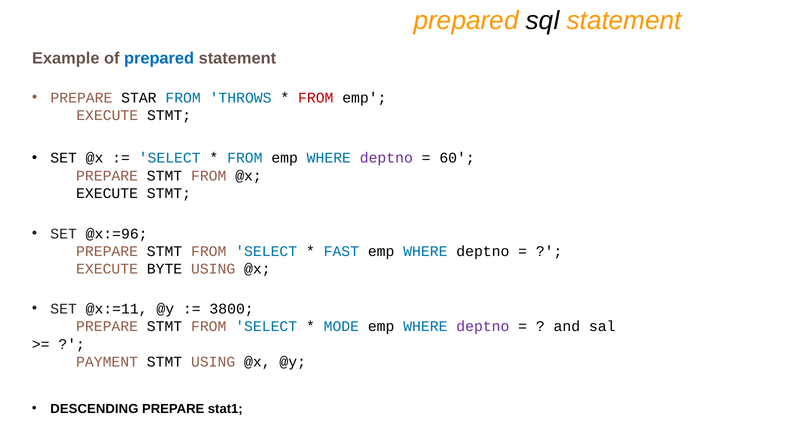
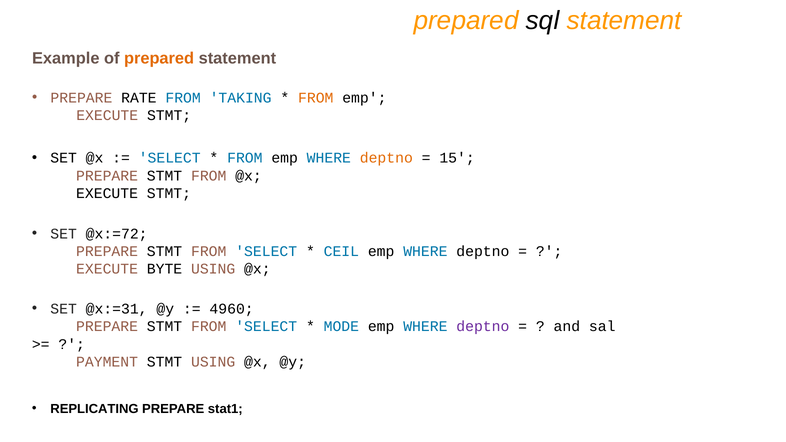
prepared colour: blue -> orange (159, 58)
STAR: STAR -> RATE (139, 98)
THROWS: THROWS -> TAKING (241, 98)
FROM colour: red -> orange (316, 98)
deptno colour: purple -> orange (386, 158)
60: 60 -> 15 (457, 158)
@x:=96: @x:=96 -> @x:=72 (117, 234)
FAST: FAST -> CEIL (341, 251)
@x:=11: @x:=11 -> @x:=31 (117, 309)
3800: 3800 -> 4960 (232, 309)
DESCENDING: DESCENDING -> REPLICATING (94, 409)
